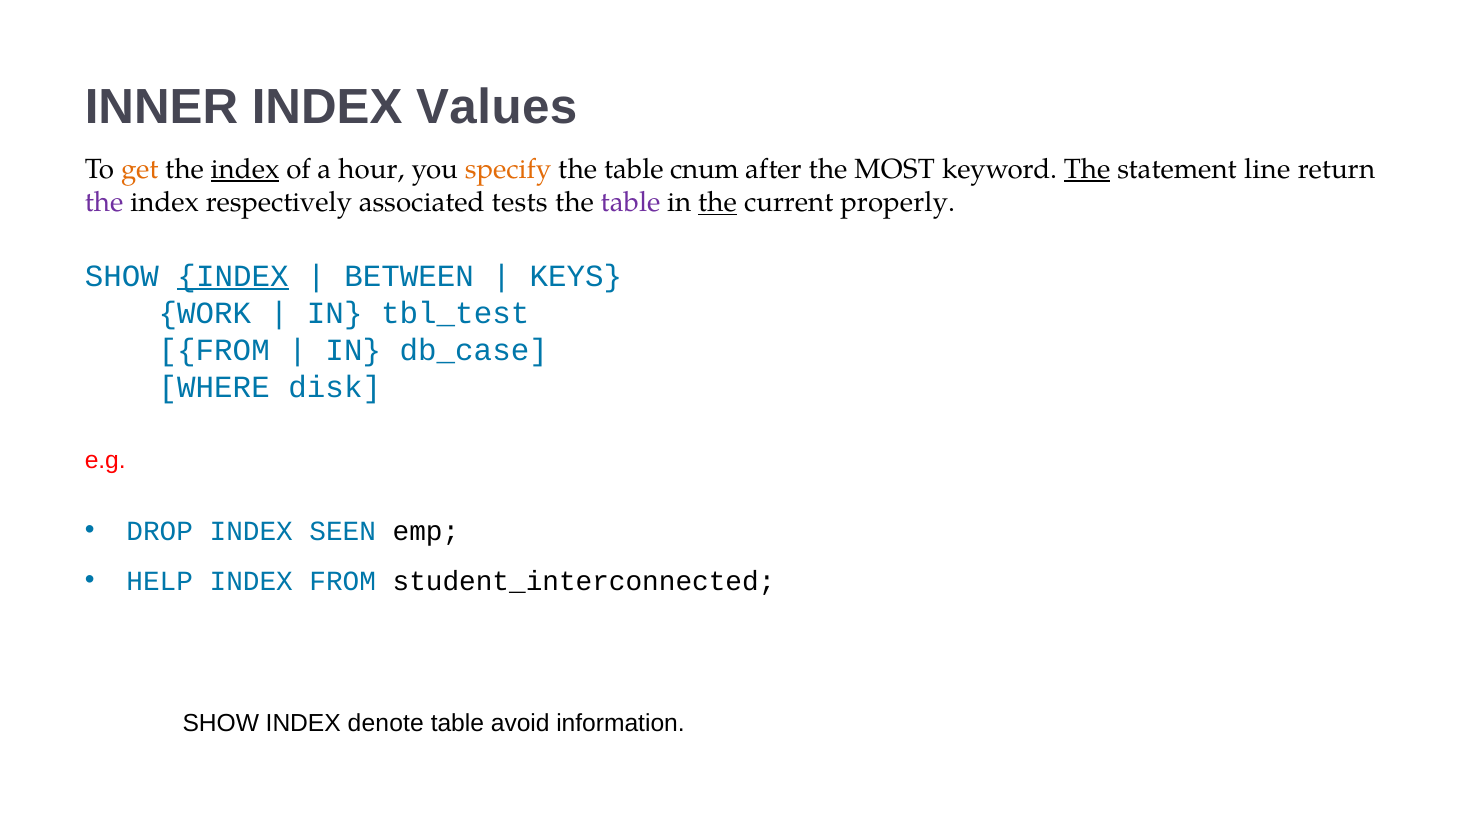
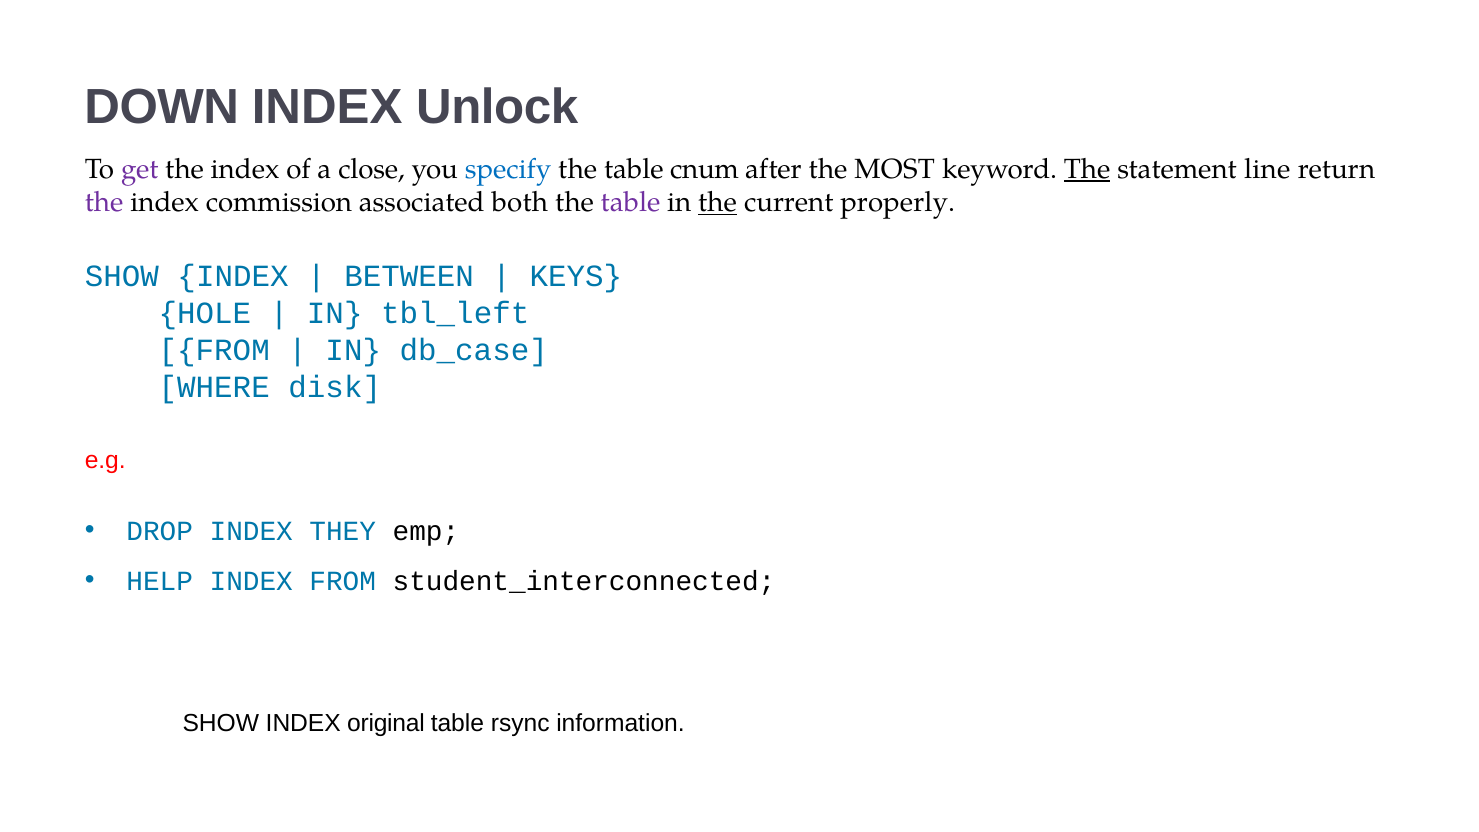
INNER: INNER -> DOWN (162, 107)
Values: Values -> Unlock (497, 107)
get colour: orange -> purple (140, 169)
index underline: present -> none (245, 169)
hour: hour -> close (372, 169)
specify colour: orange -> blue (508, 169)
respectively: respectively -> commission (279, 203)
tests: tests -> both (520, 203)
INDEX underline: present -> none (233, 276)
WORK: WORK -> HOLE (205, 313)
tbl_test: tbl_test -> tbl_left (455, 313)
SEEN: SEEN -> THEY (343, 531)
denote: denote -> original (386, 723)
avoid: avoid -> rsync (520, 723)
